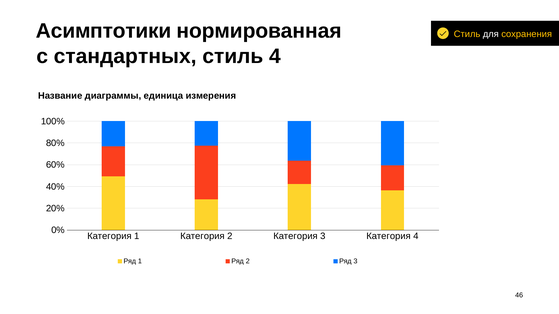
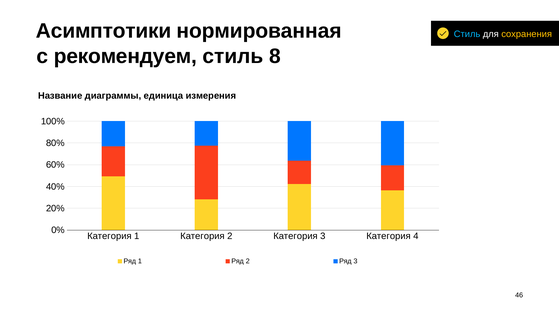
Стиль colour: yellow -> light blue (467, 34)
стандартных: стандартных -> рекомендуем (125, 56)
стиль 4: 4 -> 8 (275, 56)
